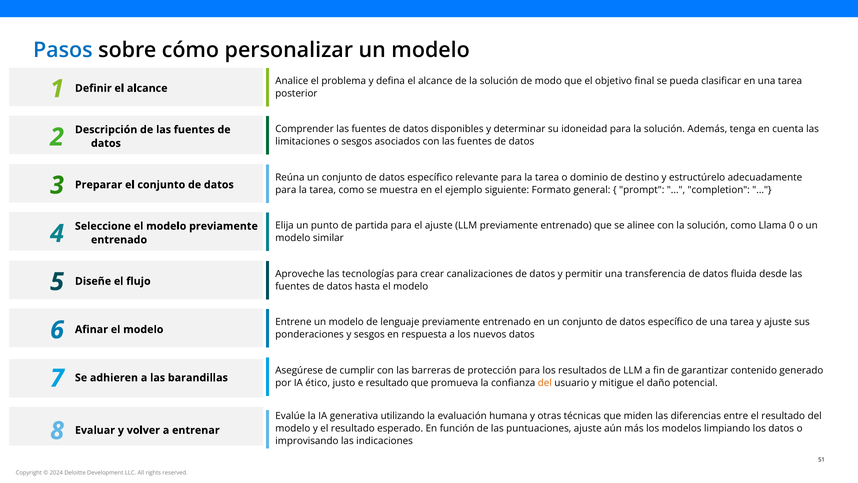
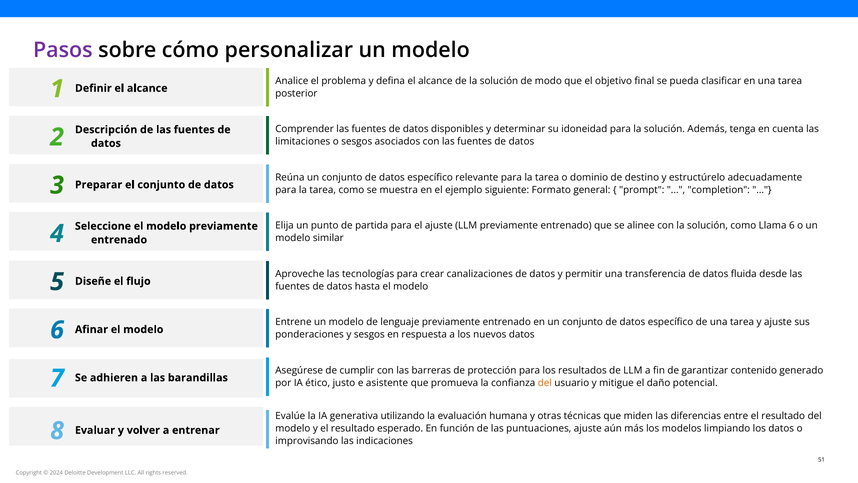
Pasos colour: blue -> purple (63, 50)
Llama 0: 0 -> 6 (792, 225)
e resultado: resultado -> asistente (387, 383)
